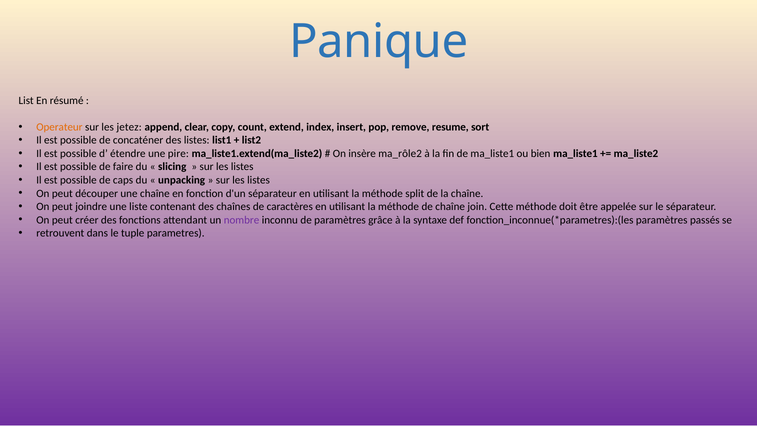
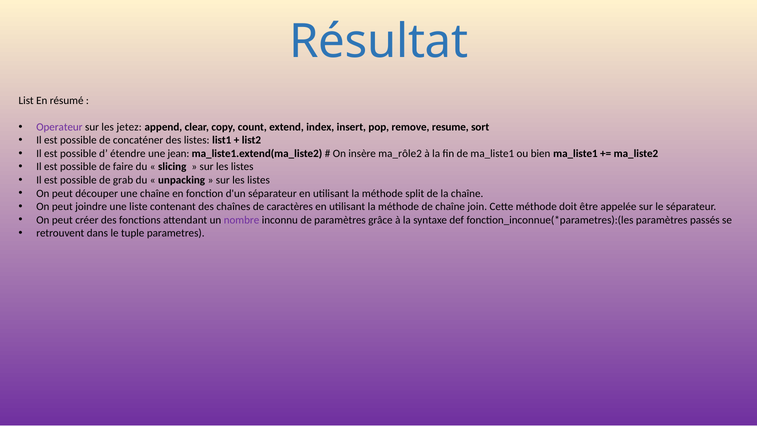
Panique: Panique -> Résultat (379, 41)
Operateur colour: orange -> purple (59, 127)
pire: pire -> jean (178, 154)
caps: caps -> grab (123, 180)
